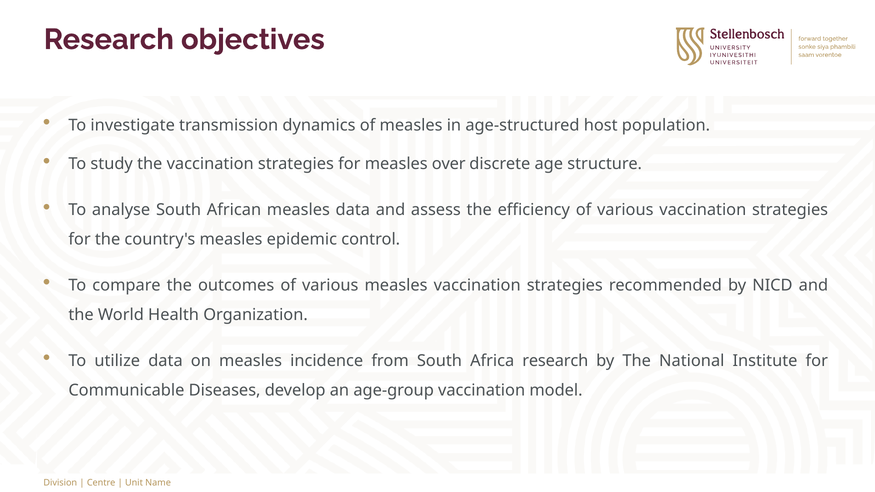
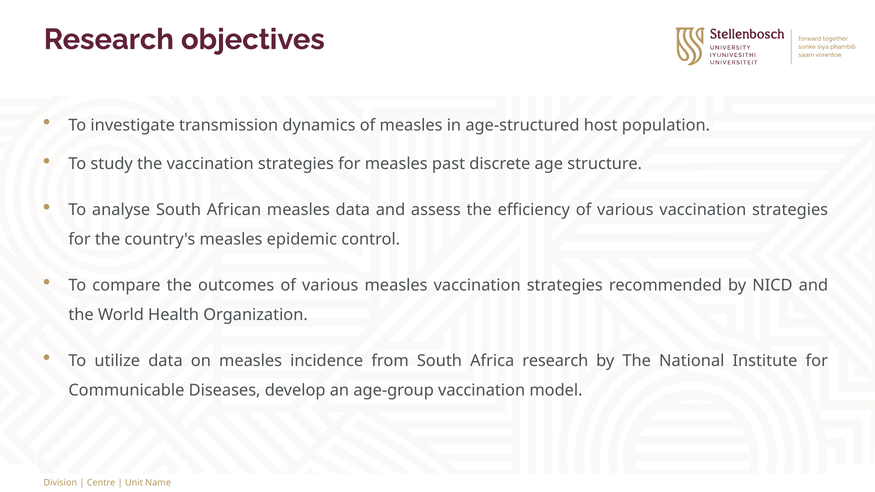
over: over -> past (449, 164)
